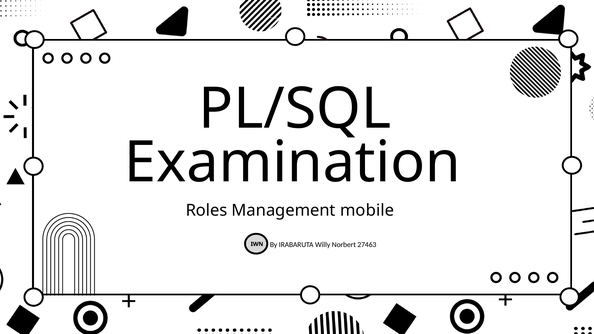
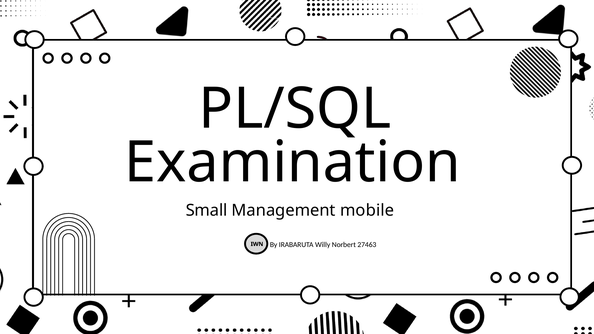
Roles: Roles -> Small (207, 210)
